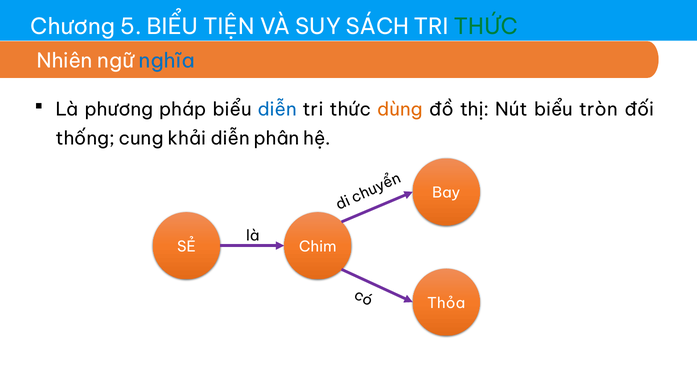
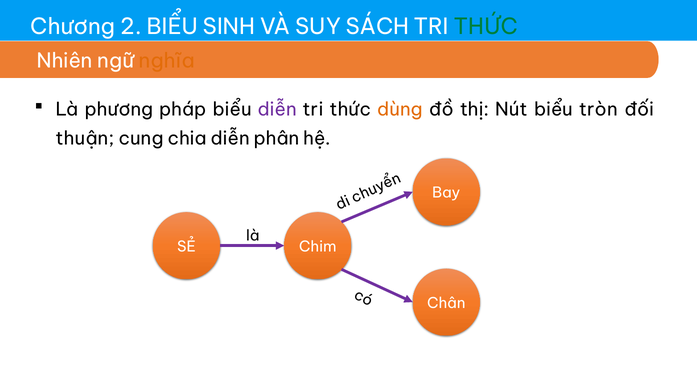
5: 5 -> 2 (131, 27)
TIỆN: TIỆN -> SINH (229, 27)
nghĩa colour: blue -> orange (167, 61)
diễn colour: blue -> purple (277, 110)
thống: thống -> thuận (85, 139)
khải: khải -> chia (187, 139)
Thỏa: Thỏa -> Chân (446, 303)
